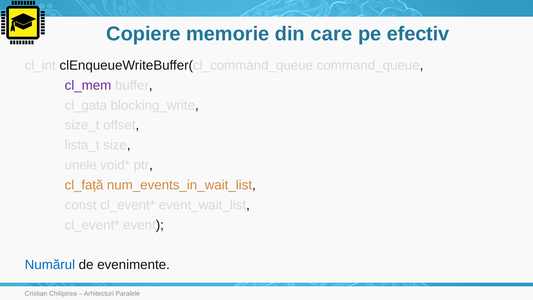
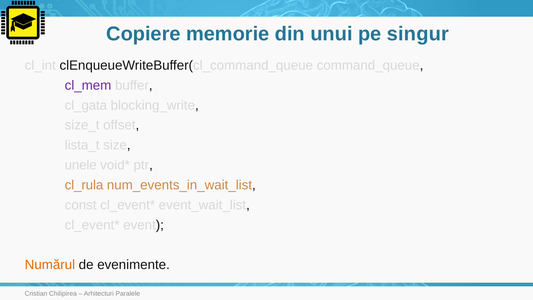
care: care -> unui (331, 34)
efectiv: efectiv -> singur (418, 34)
cl_față: cl_față -> cl_rula (84, 185)
Numărul colour: blue -> orange (50, 265)
